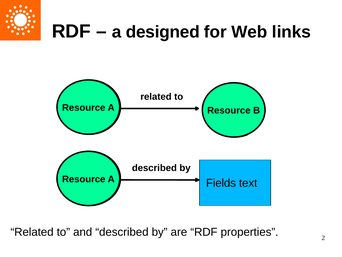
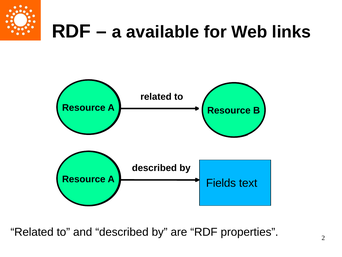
designed: designed -> available (163, 32)
